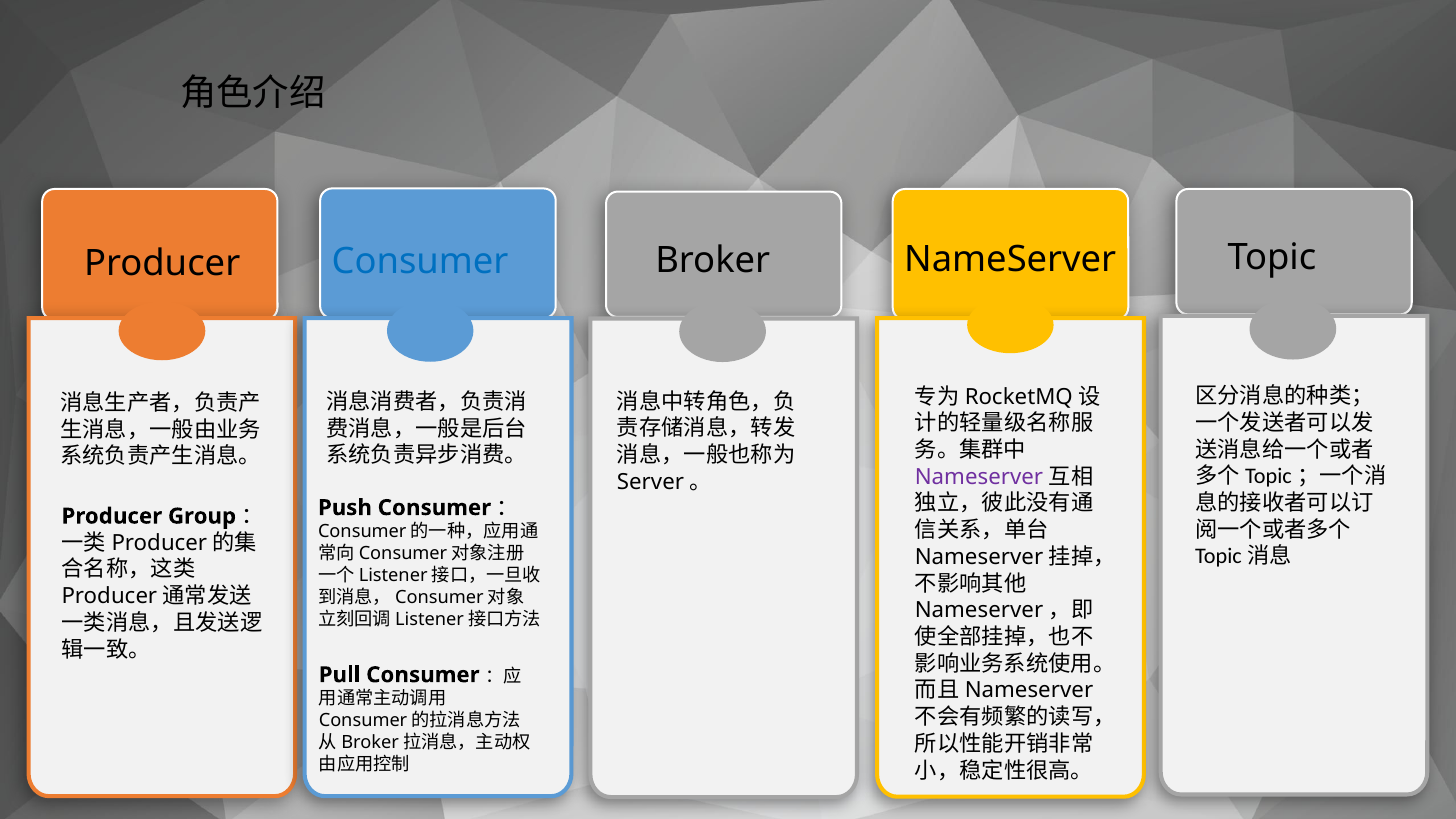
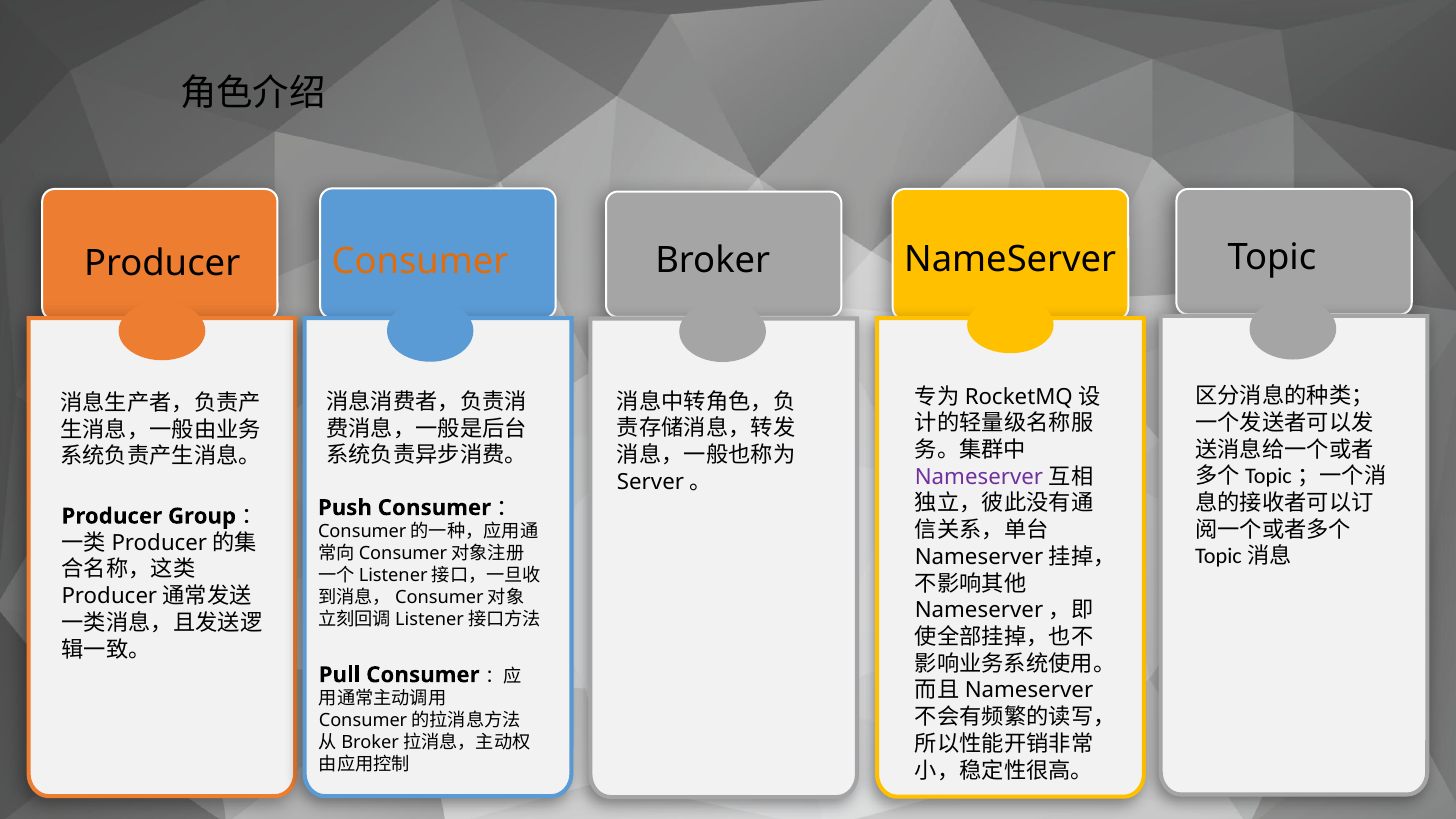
Consumer colour: blue -> orange (420, 261)
